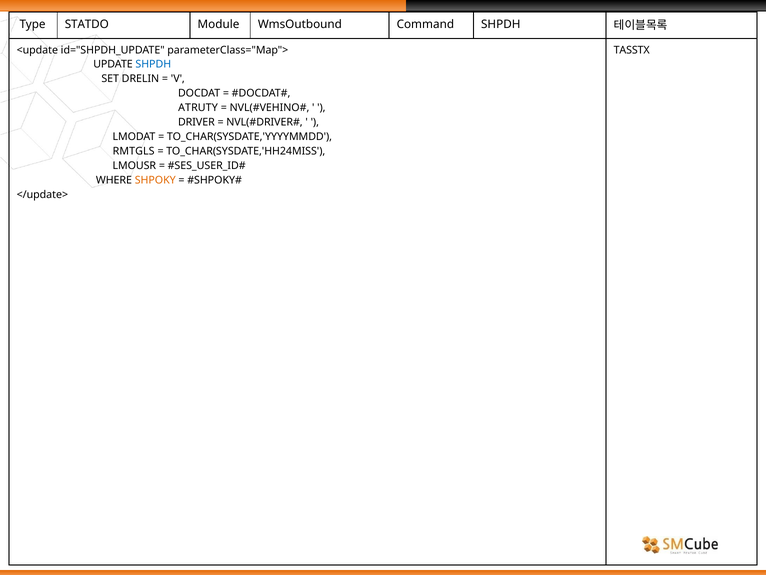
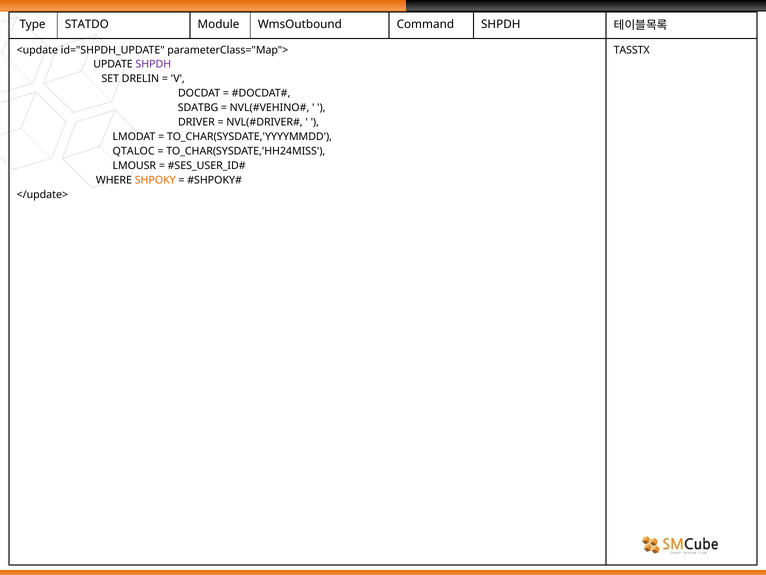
SHPDH colour: blue -> purple (153, 64)
ATRUTY: ATRUTY -> SDATBG (198, 108)
RMTGLS: RMTGLS -> QTALOC (134, 151)
